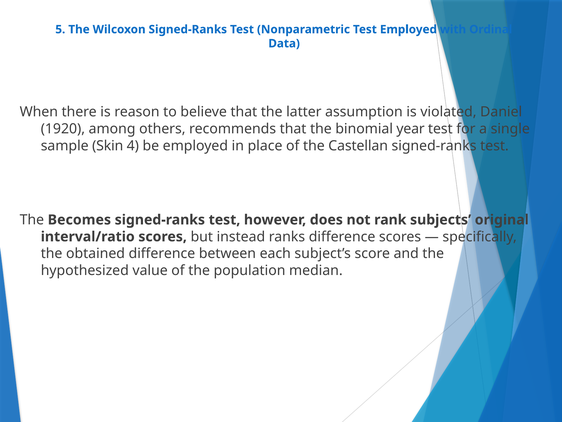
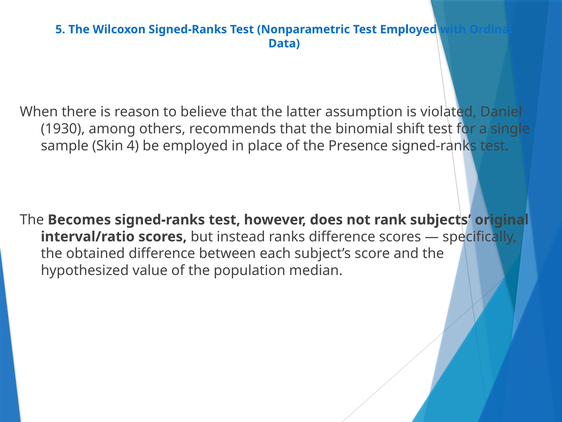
1920: 1920 -> 1930 (63, 129)
year: year -> shift (411, 129)
Castellan: Castellan -> Presence (358, 146)
